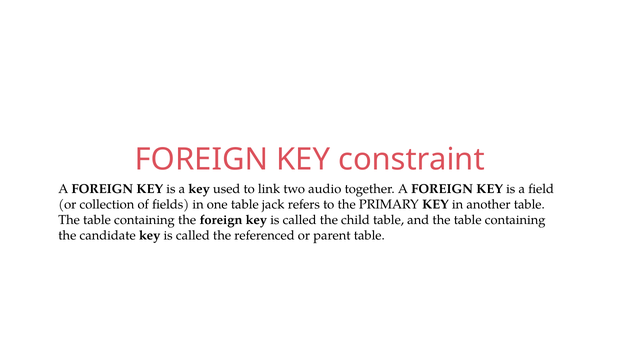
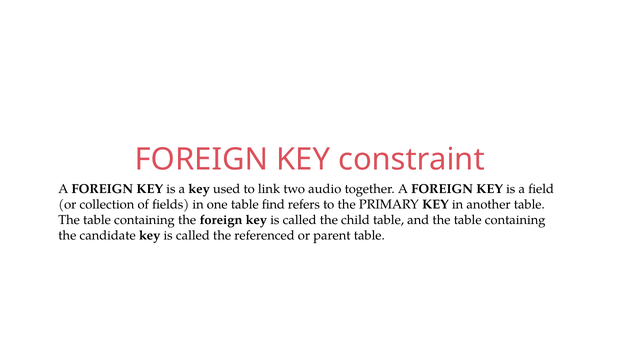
jack: jack -> find (273, 204)
